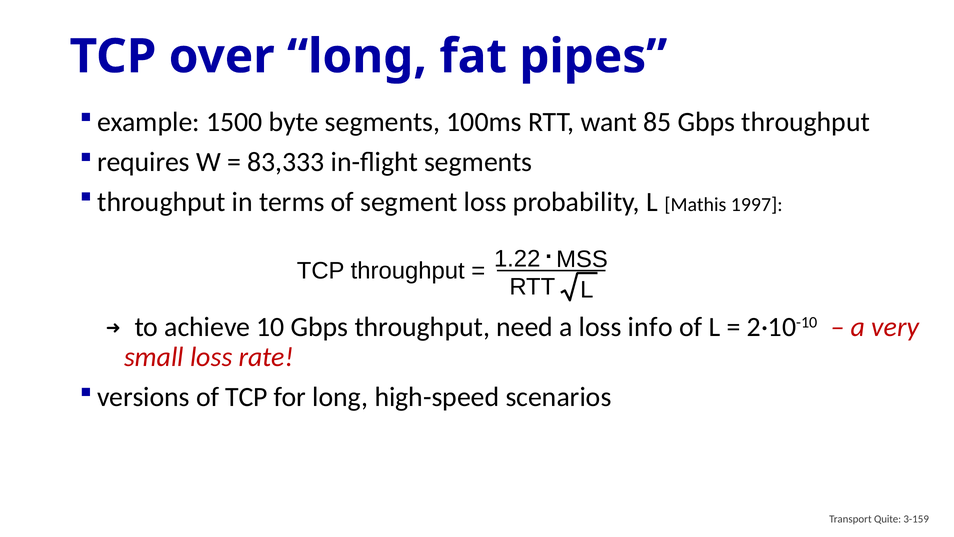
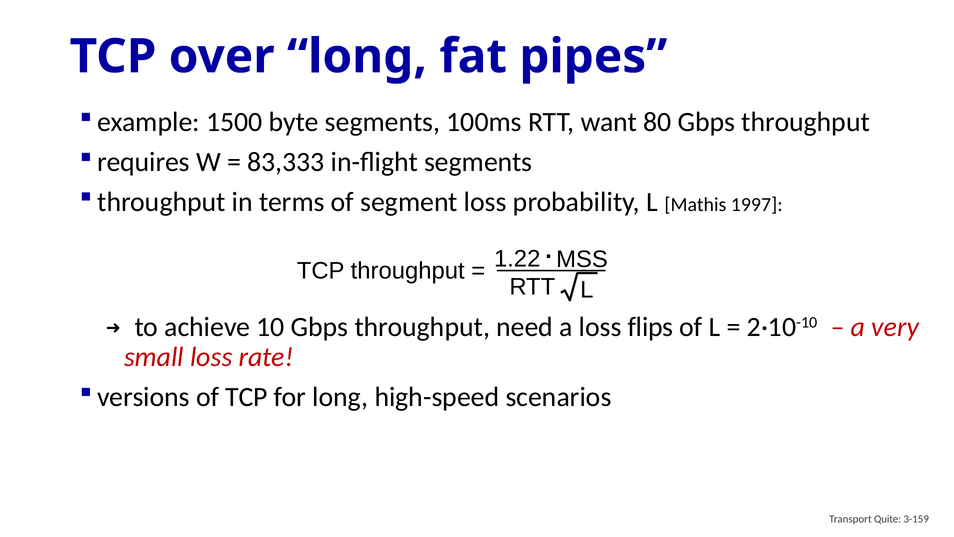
85: 85 -> 80 (657, 122)
info: info -> flips (651, 327)
